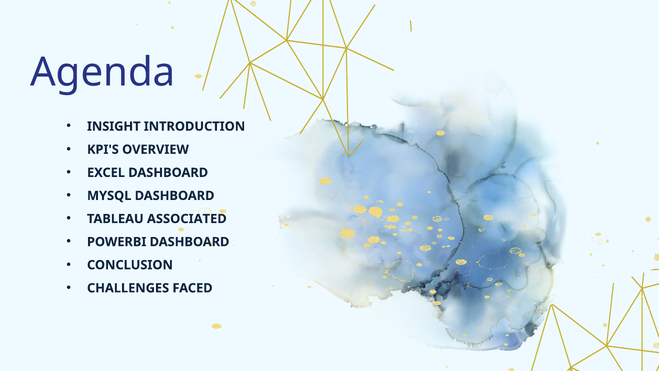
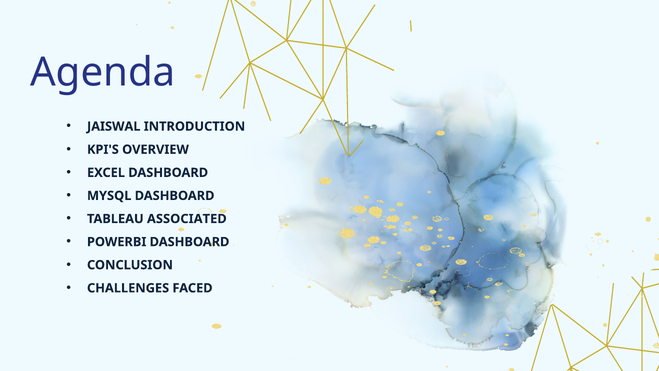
INSIGHT: INSIGHT -> JAISWAL (114, 126)
